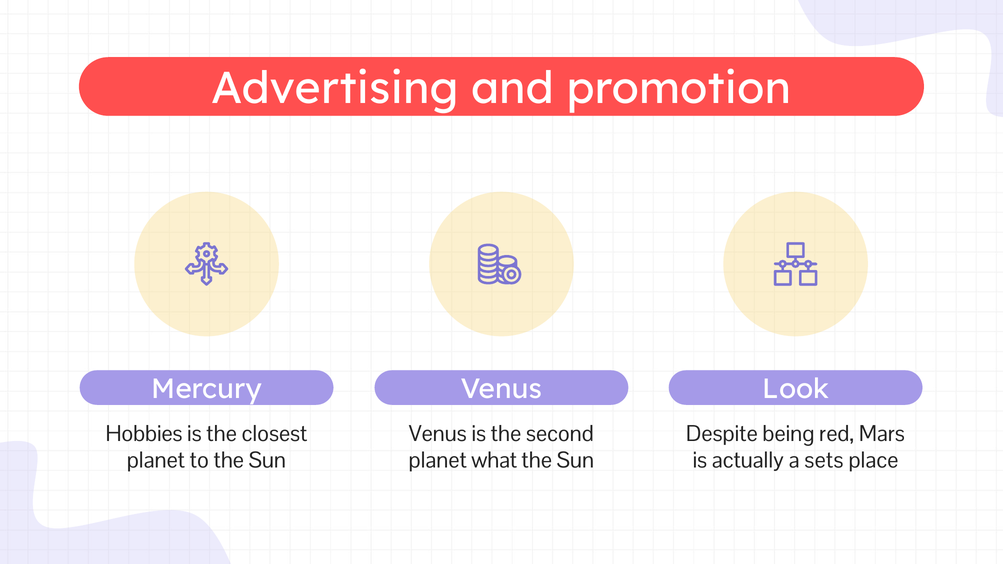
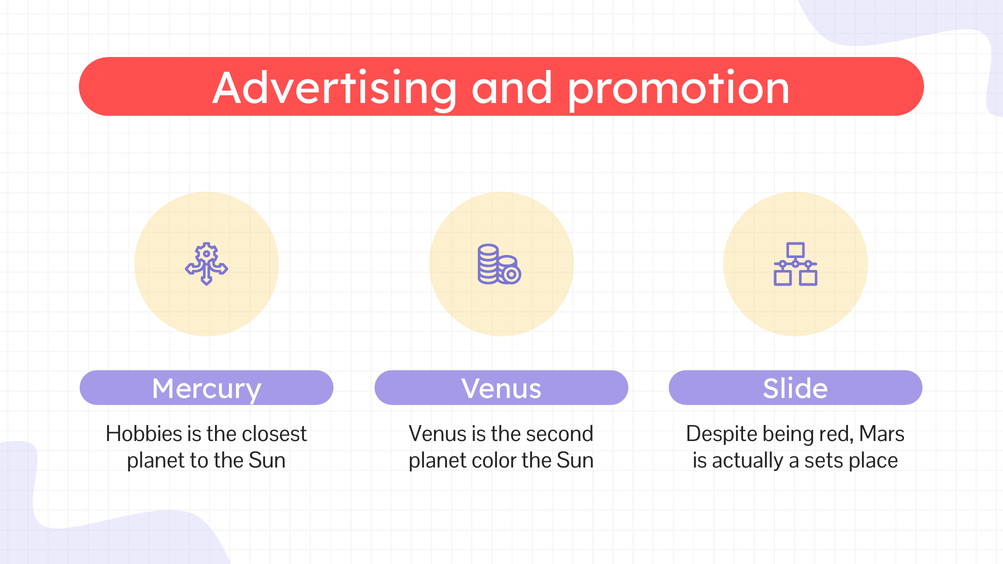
Look: Look -> Slide (796, 389)
what: what -> color (494, 461)
